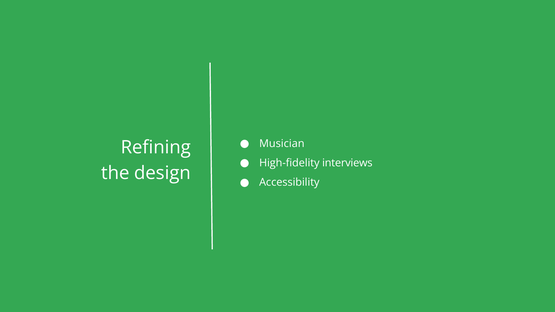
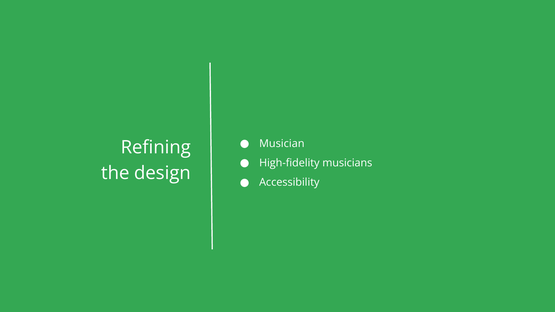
interviews: interviews -> musicians (347, 163)
